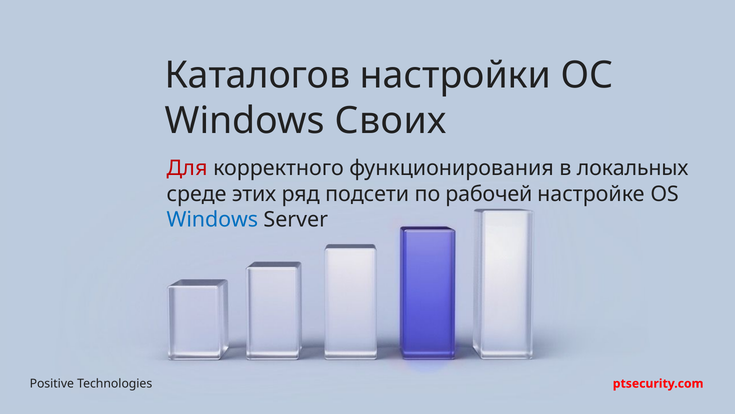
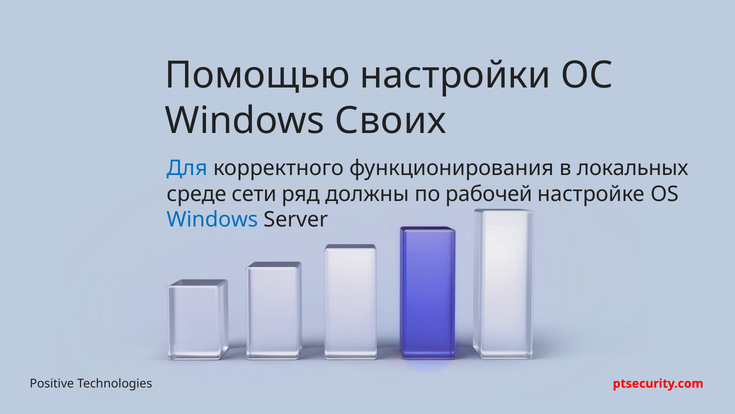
Каталогов: Каталогов -> Помощью (257, 75)
Для colour: red -> blue (187, 168)
этих: этих -> сети (254, 194)
подсети: подсети -> должны (367, 194)
